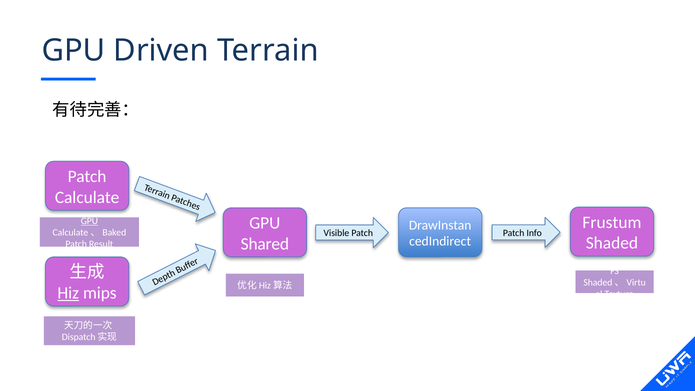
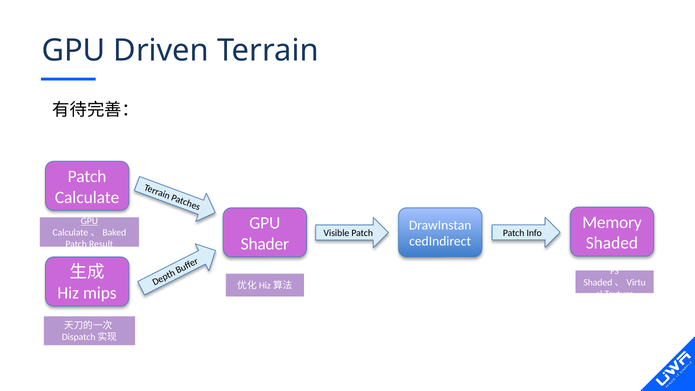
Frustum: Frustum -> Memory (612, 222)
Shared: Shared -> Shader (265, 244)
Hiz underline: present -> none (68, 293)
